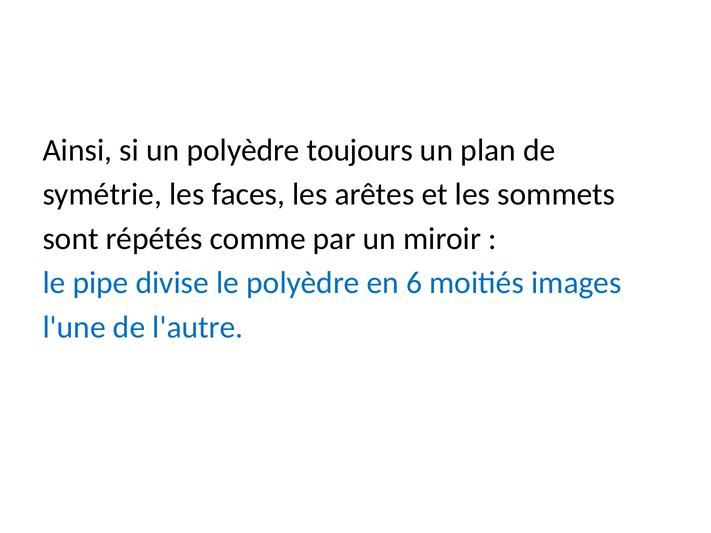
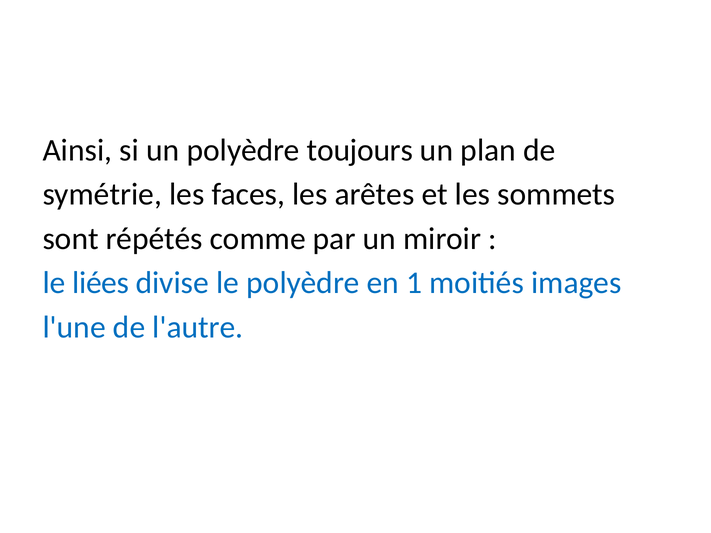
pipe: pipe -> liées (101, 283)
6: 6 -> 1 (414, 283)
